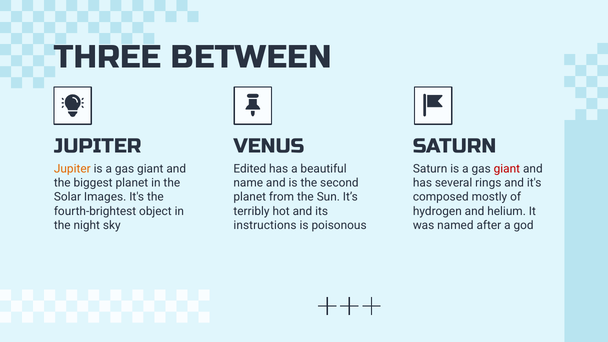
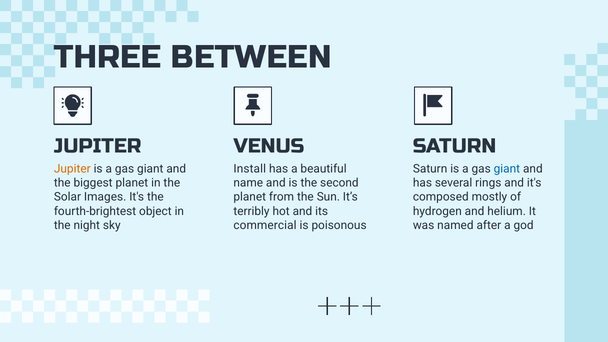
Edited: Edited -> Install (250, 169)
giant colour: red -> blue (507, 169)
instructions: instructions -> commercial (265, 225)
